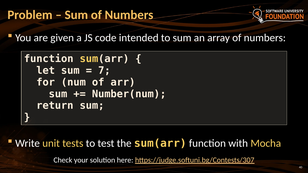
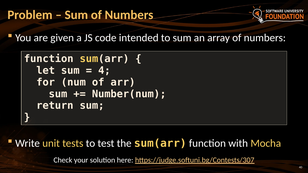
7: 7 -> 4 (104, 71)
